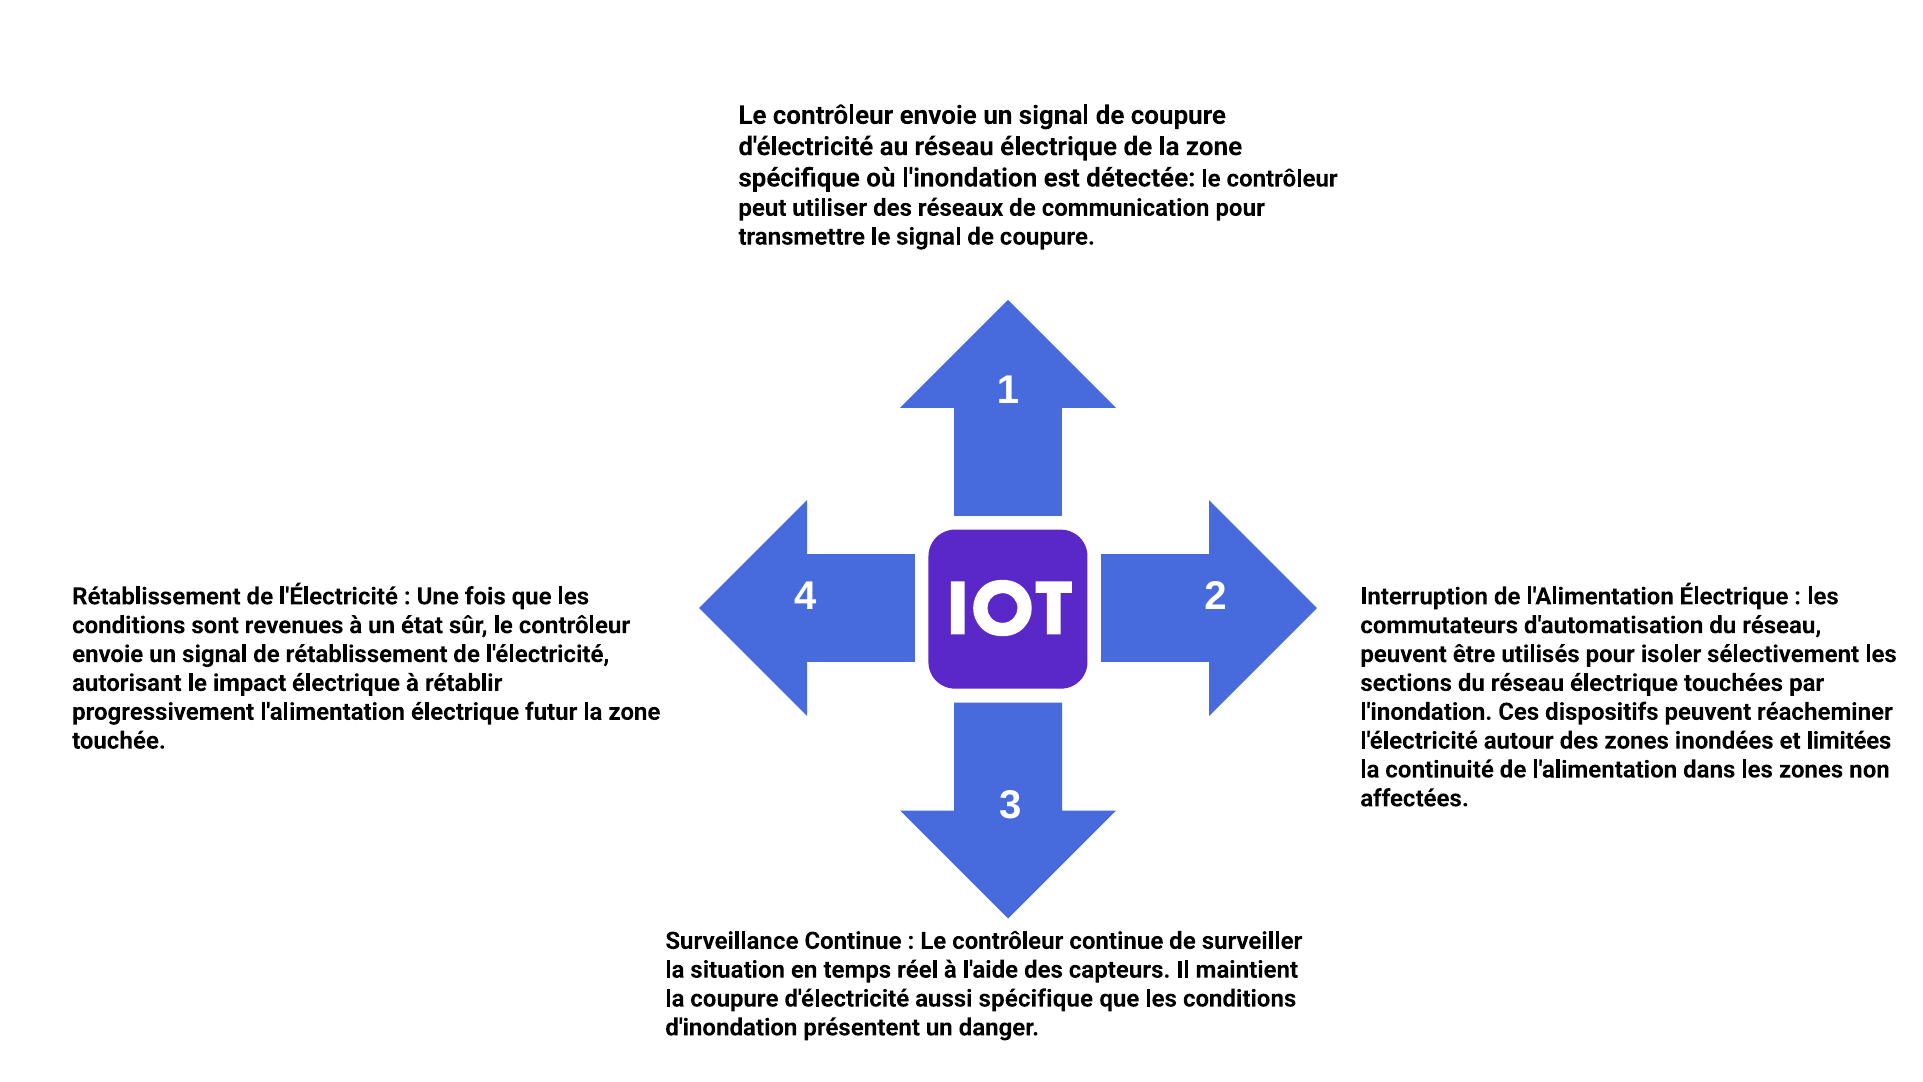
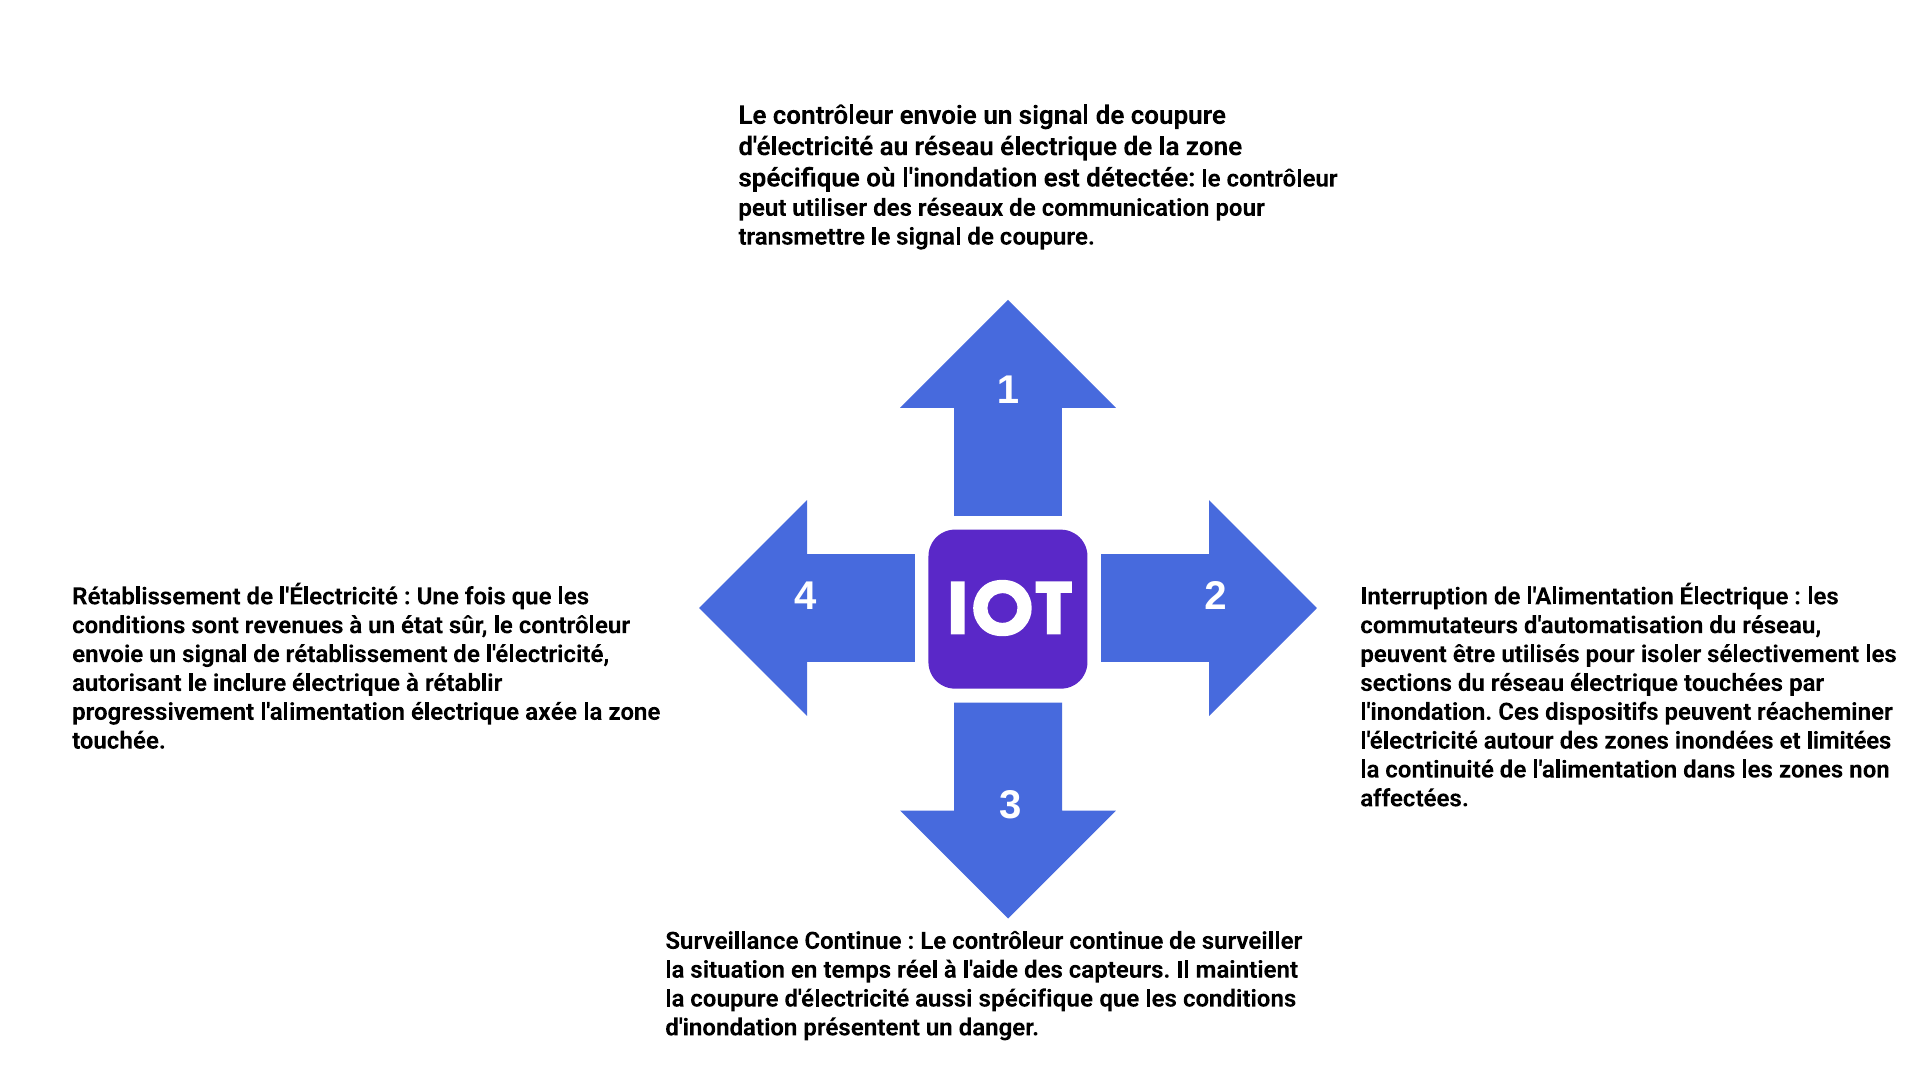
impact: impact -> inclure (250, 683)
futur: futur -> axée (551, 712)
